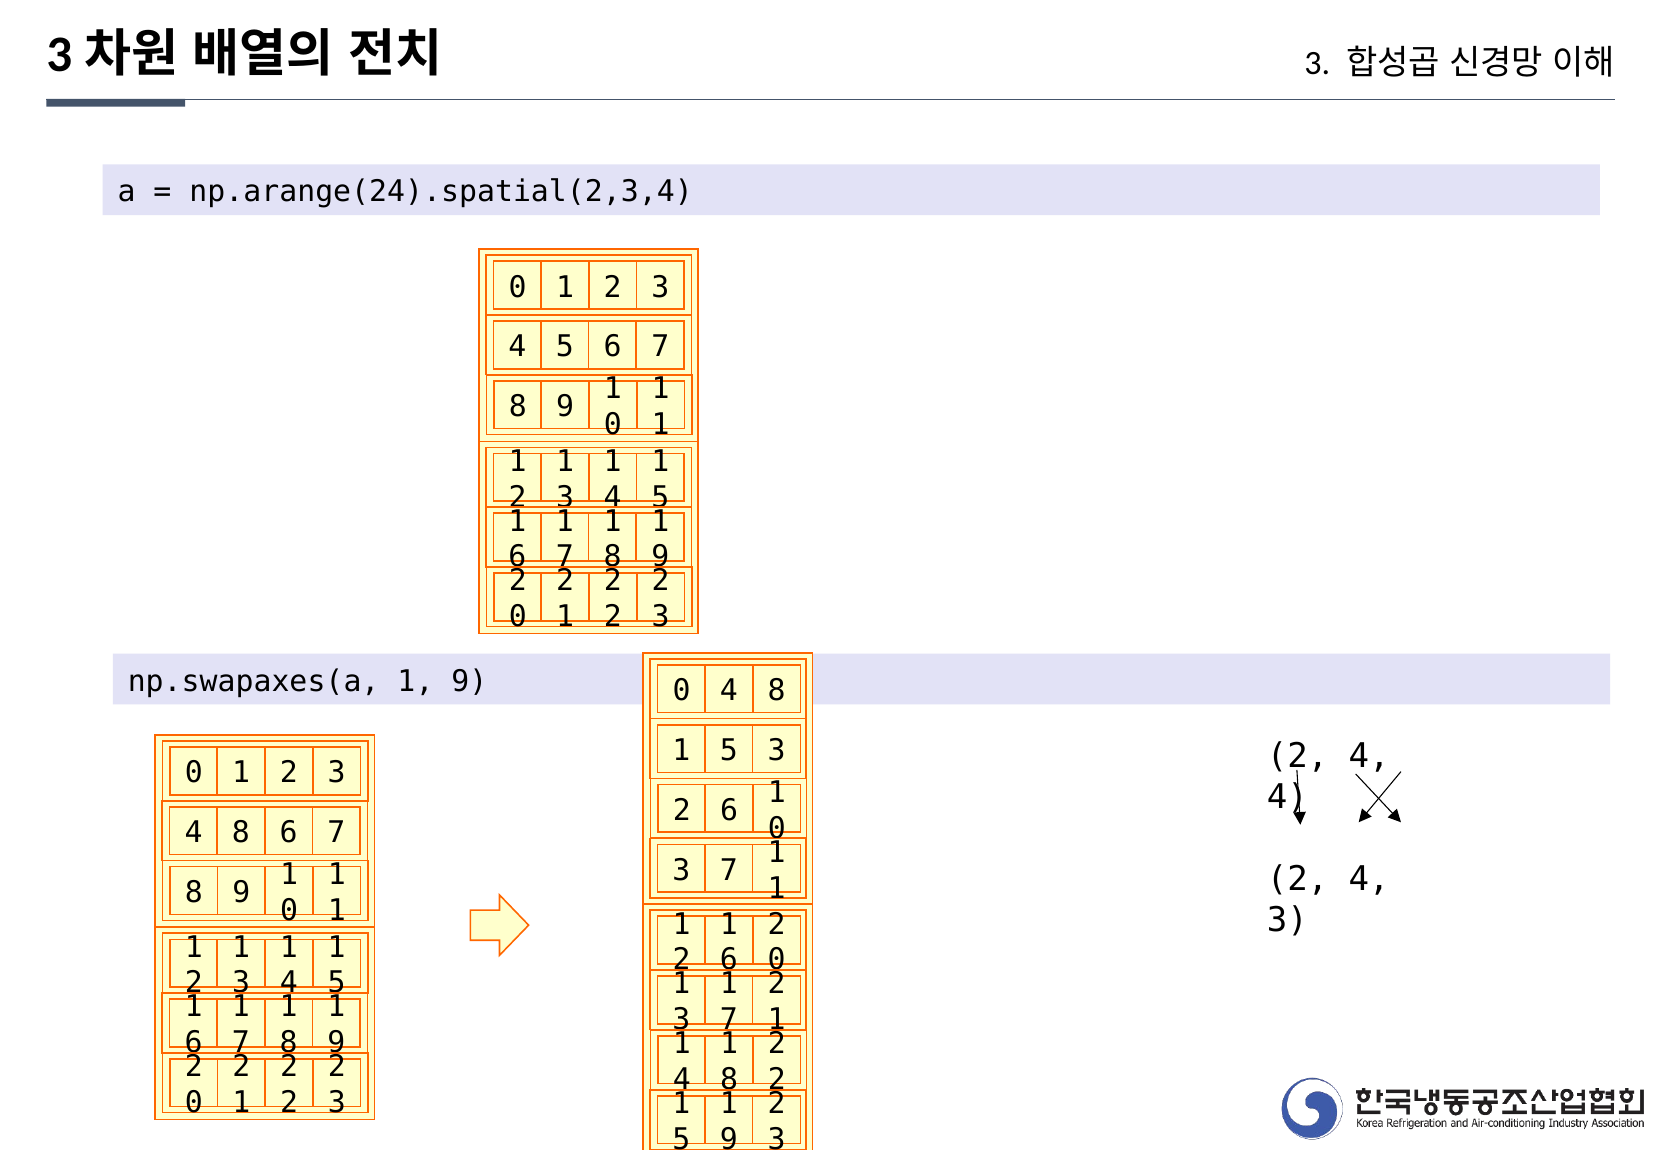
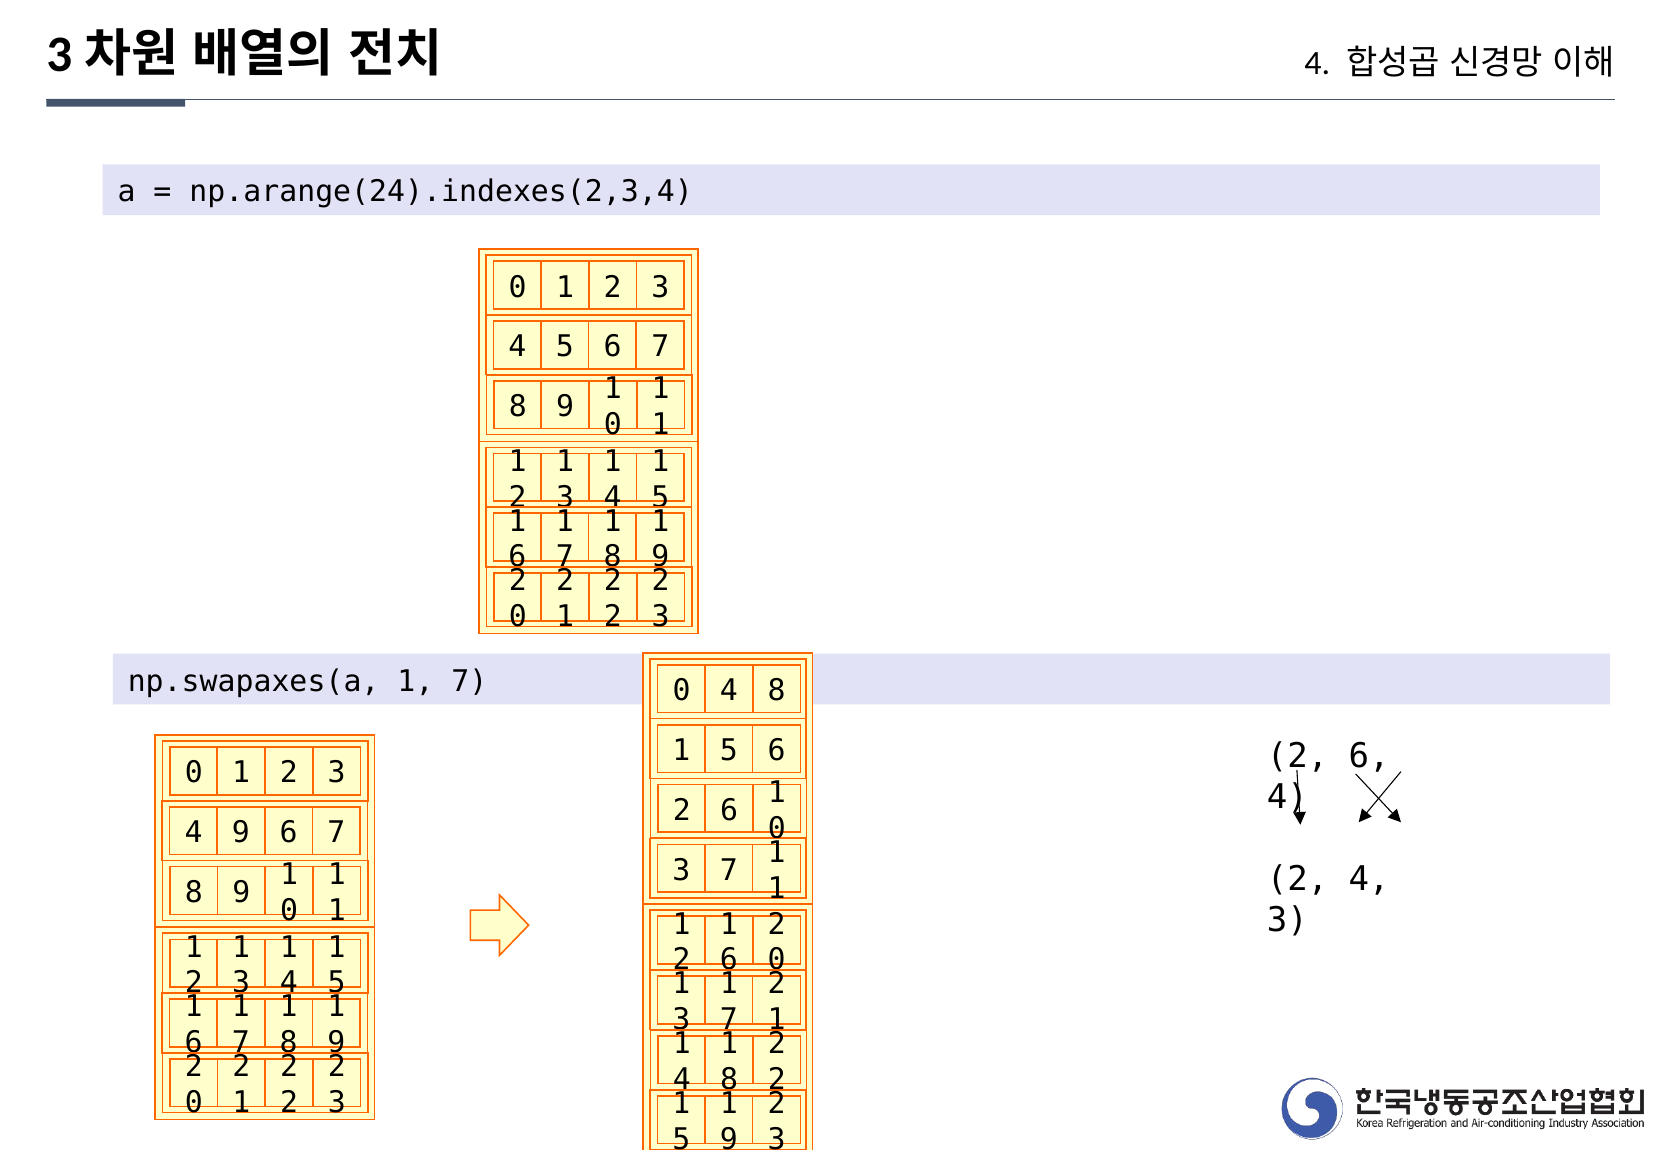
3: 3 -> 4 (1317, 63)
np.arange(24).spatial(2,3,4: np.arange(24).spatial(2,3,4 -> np.arange(24).indexes(2,3,4 (441, 192)
np.swapaxes(a 1 9: 9 -> 7 (469, 681)
1 5 3: 3 -> 6 (776, 751)
4: 4 -> 6 (1369, 756)
8: 8 -> 9 (241, 833)
